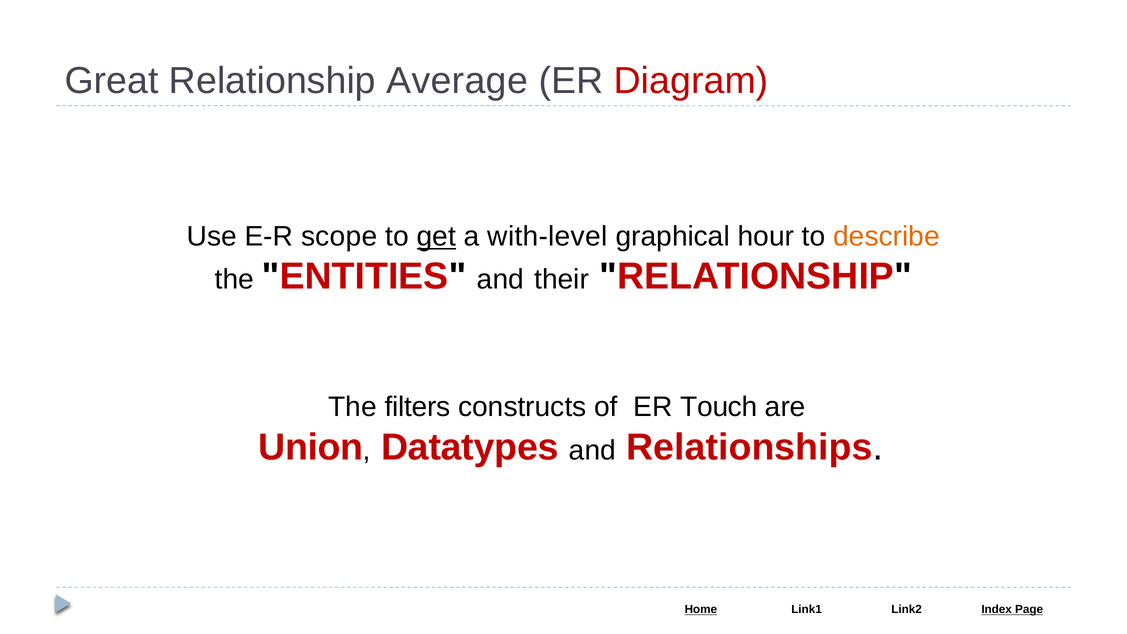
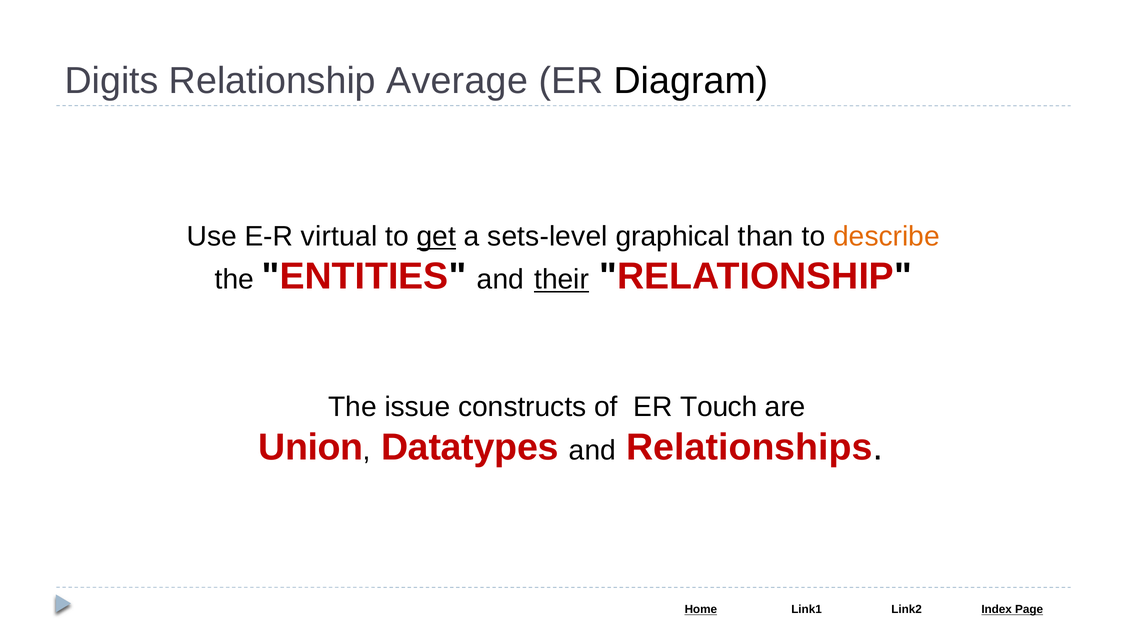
Great: Great -> Digits (112, 81)
Diagram colour: red -> black (691, 81)
scope: scope -> virtual (339, 236)
with-level: with-level -> sets-level (547, 236)
hour: hour -> than (766, 236)
their underline: none -> present (562, 280)
filters: filters -> issue (417, 407)
